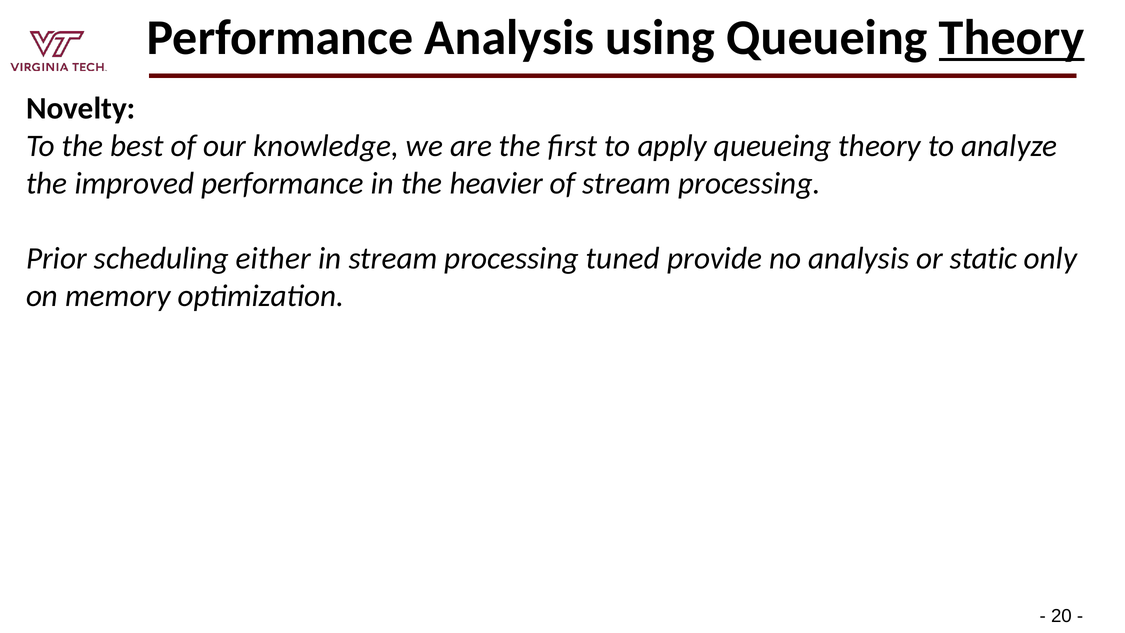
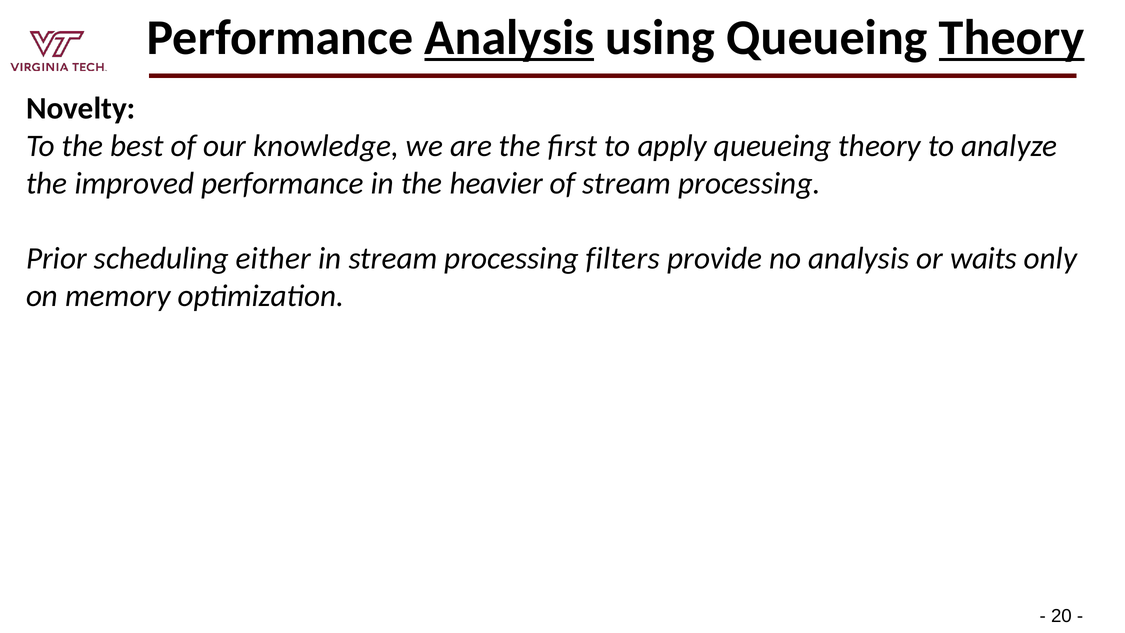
Analysis underline: none -> present (509, 38)
tuned: tuned -> filters (623, 259)
static: static -> waits (984, 259)
